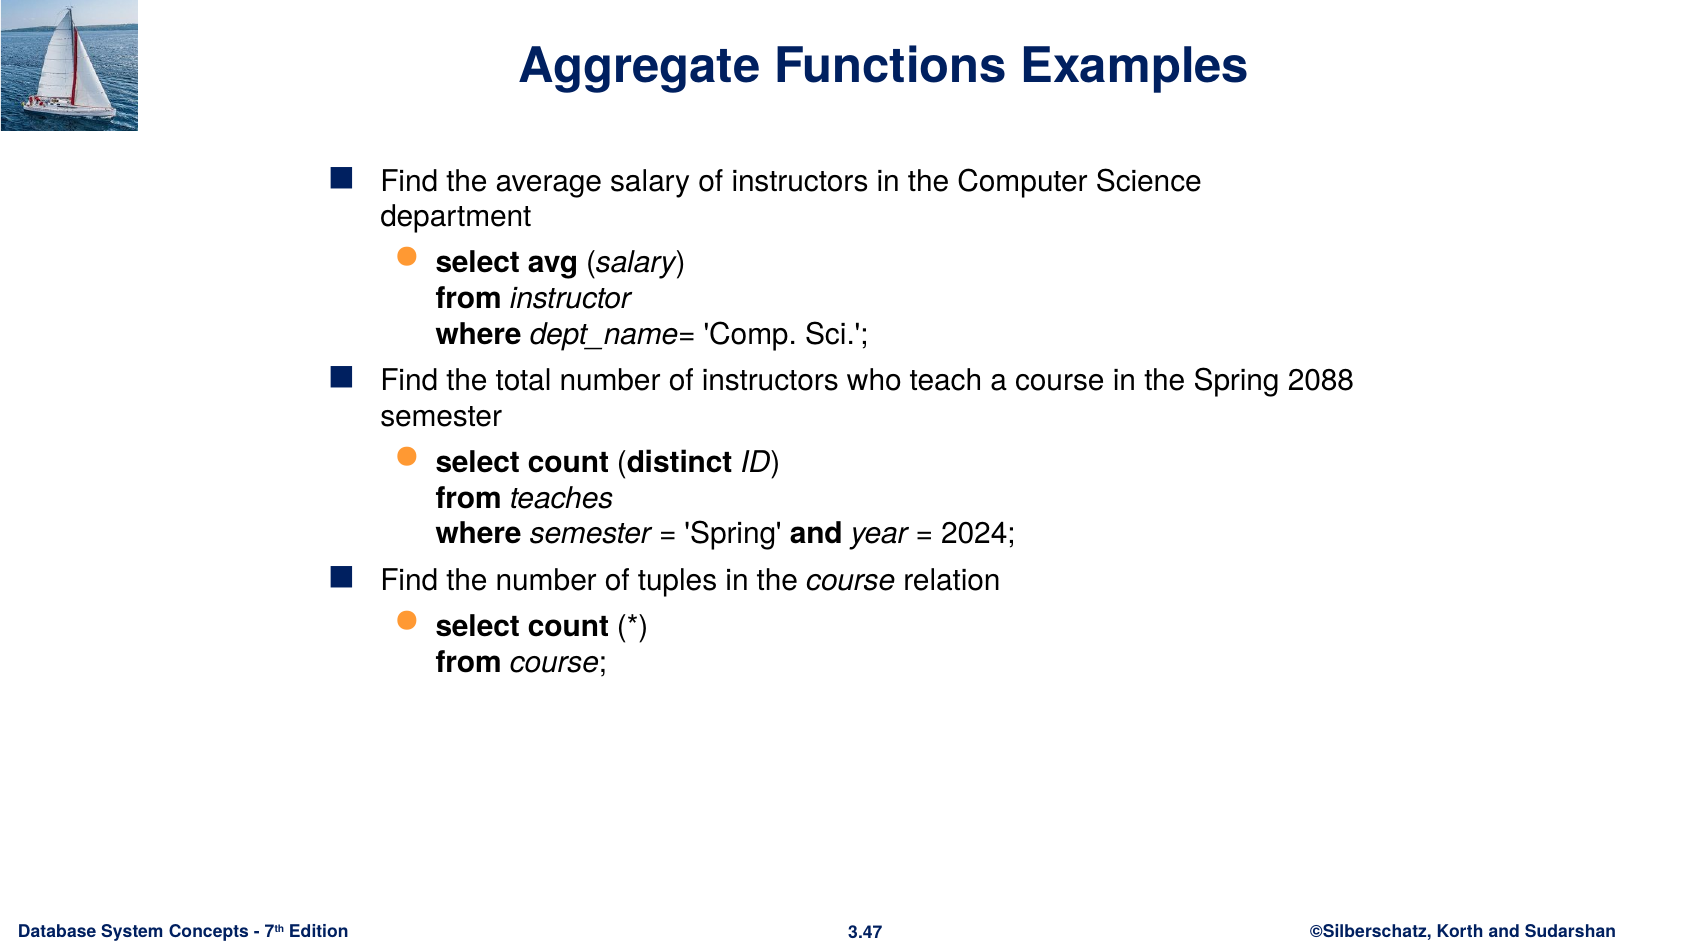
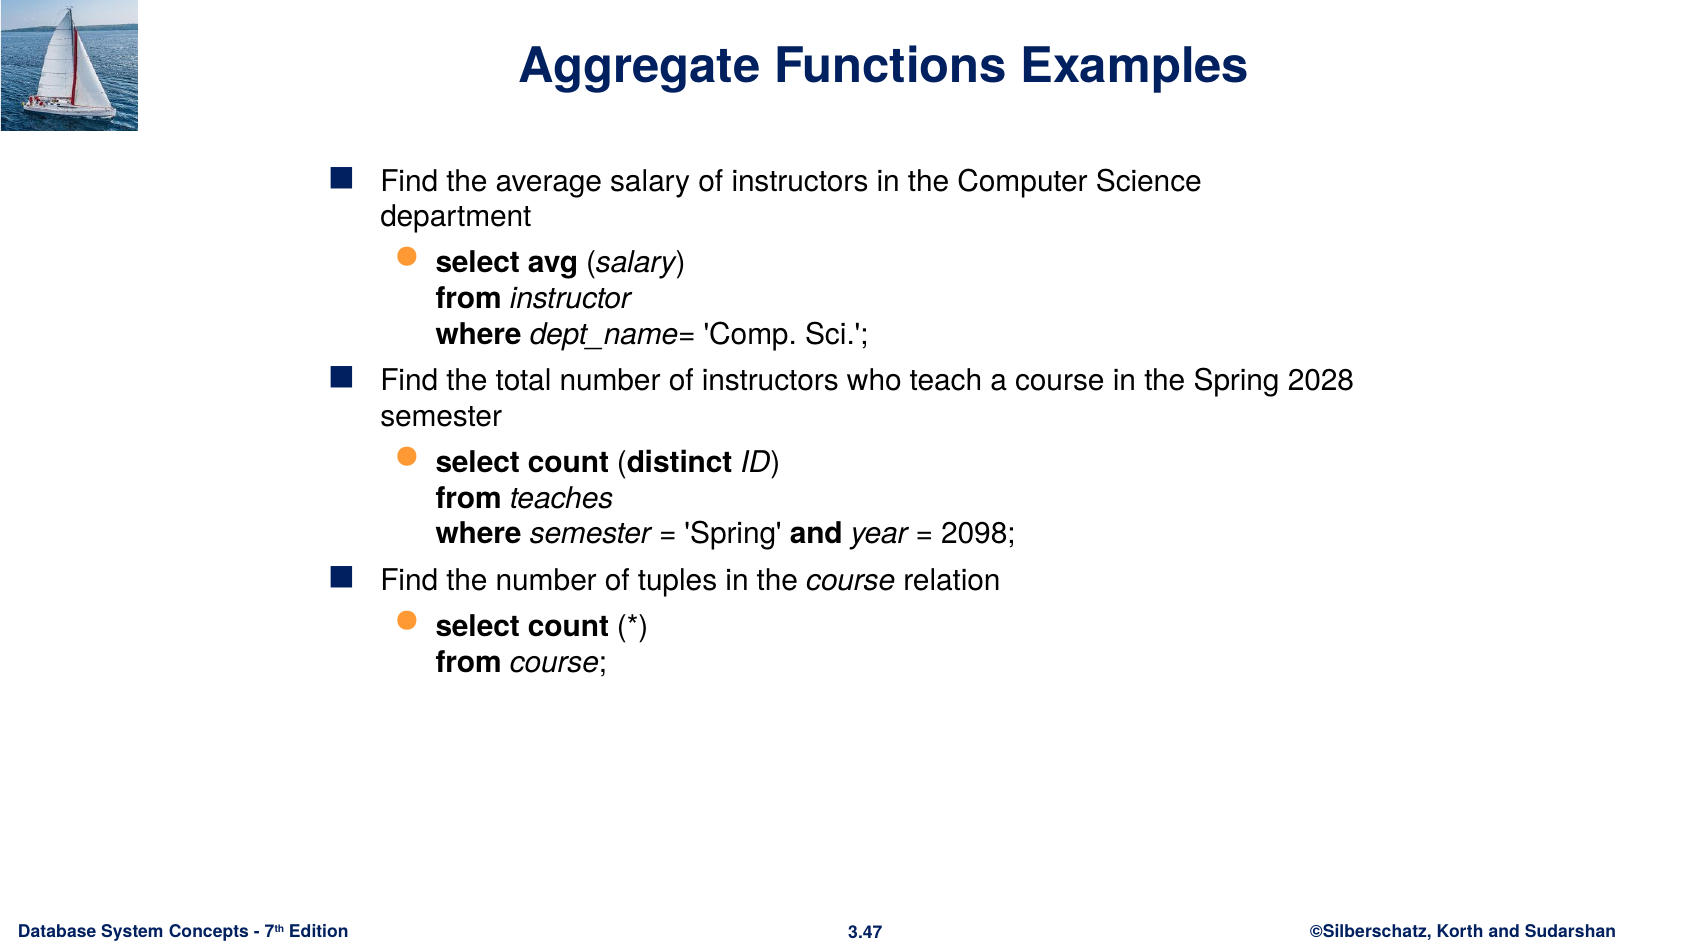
2088: 2088 -> 2028 (1321, 381)
2024: 2024 -> 2098 (978, 534)
